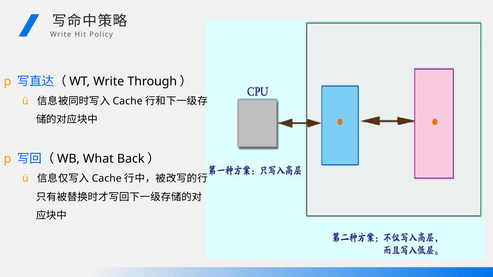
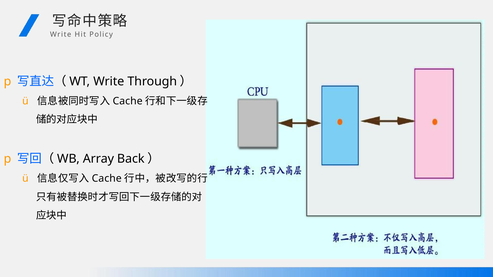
What: What -> Array (98, 159)
